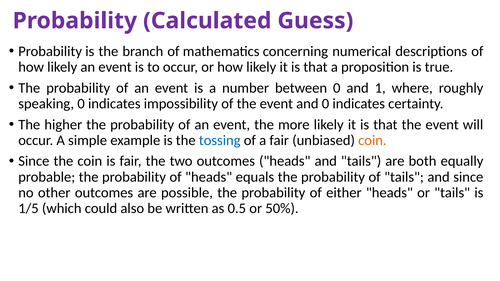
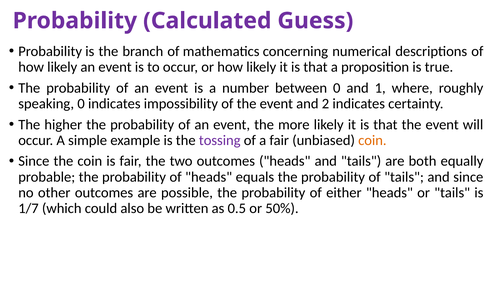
and 0: 0 -> 2 (325, 104)
tossing colour: blue -> purple (220, 140)
1/5: 1/5 -> 1/7 (28, 208)
